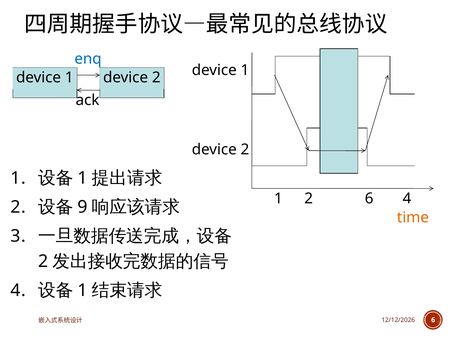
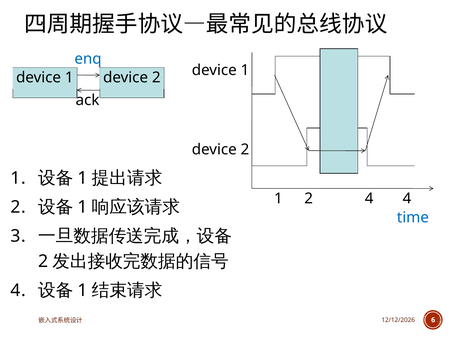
2 6: 6 -> 4 (369, 199)
9: 9 -> 1 (83, 207)
time colour: orange -> blue (413, 218)
